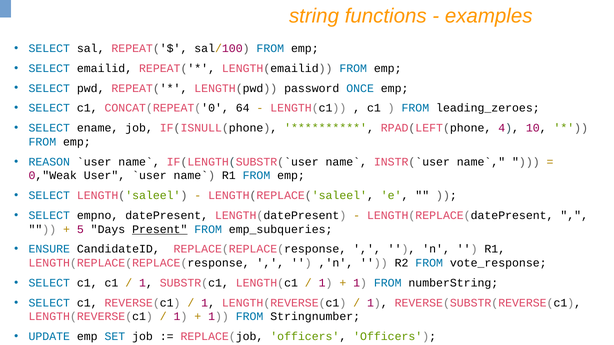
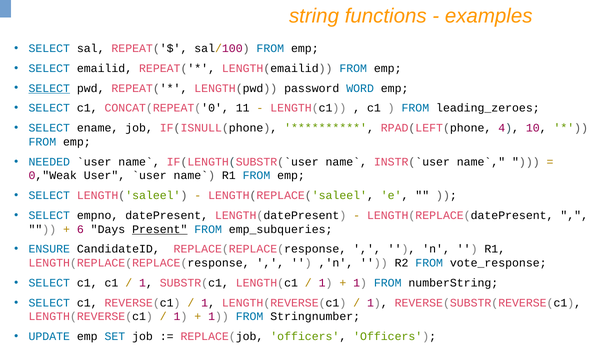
SELECT underline: none -> present (49, 88)
ONCE: ONCE -> WORD (360, 88)
64: 64 -> 11 (243, 108)
REASON: REASON -> NEEDED (49, 162)
5: 5 -> 6 (80, 230)
